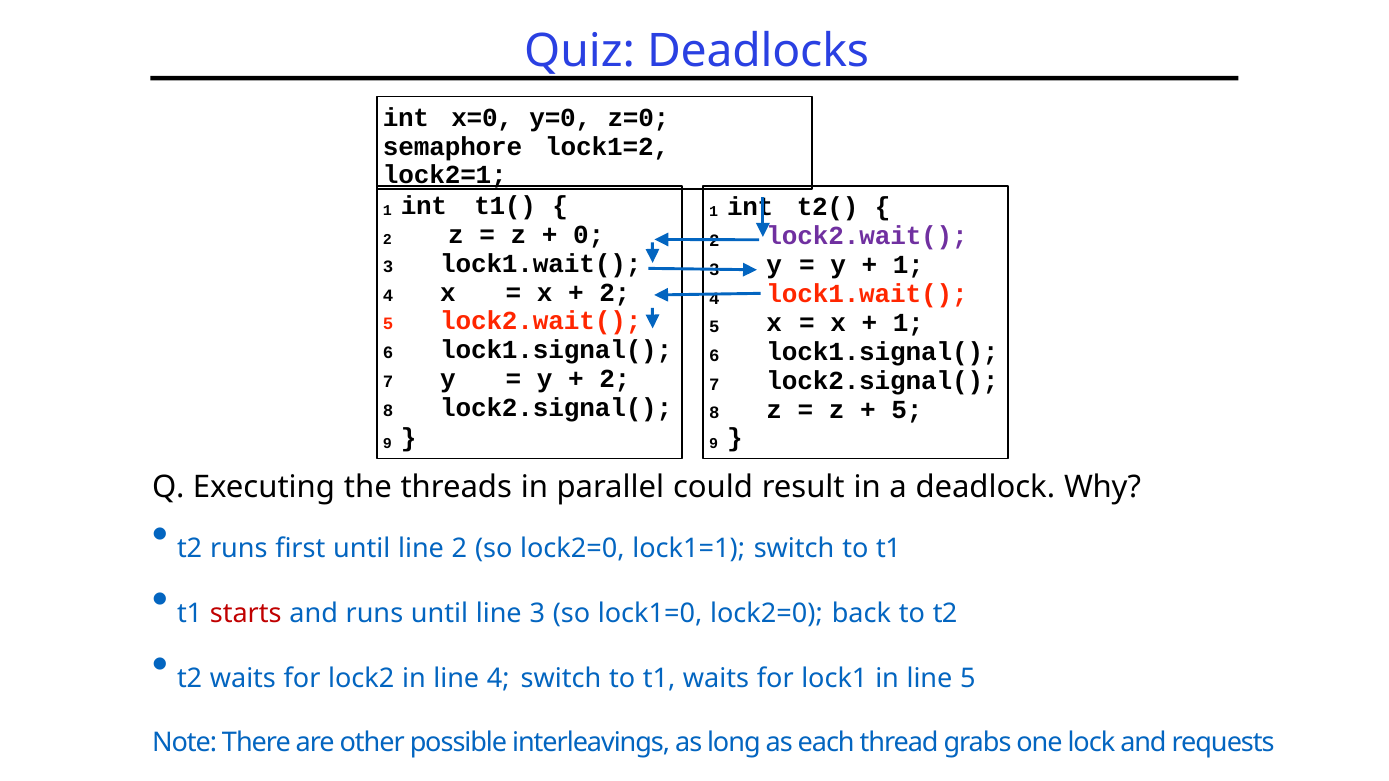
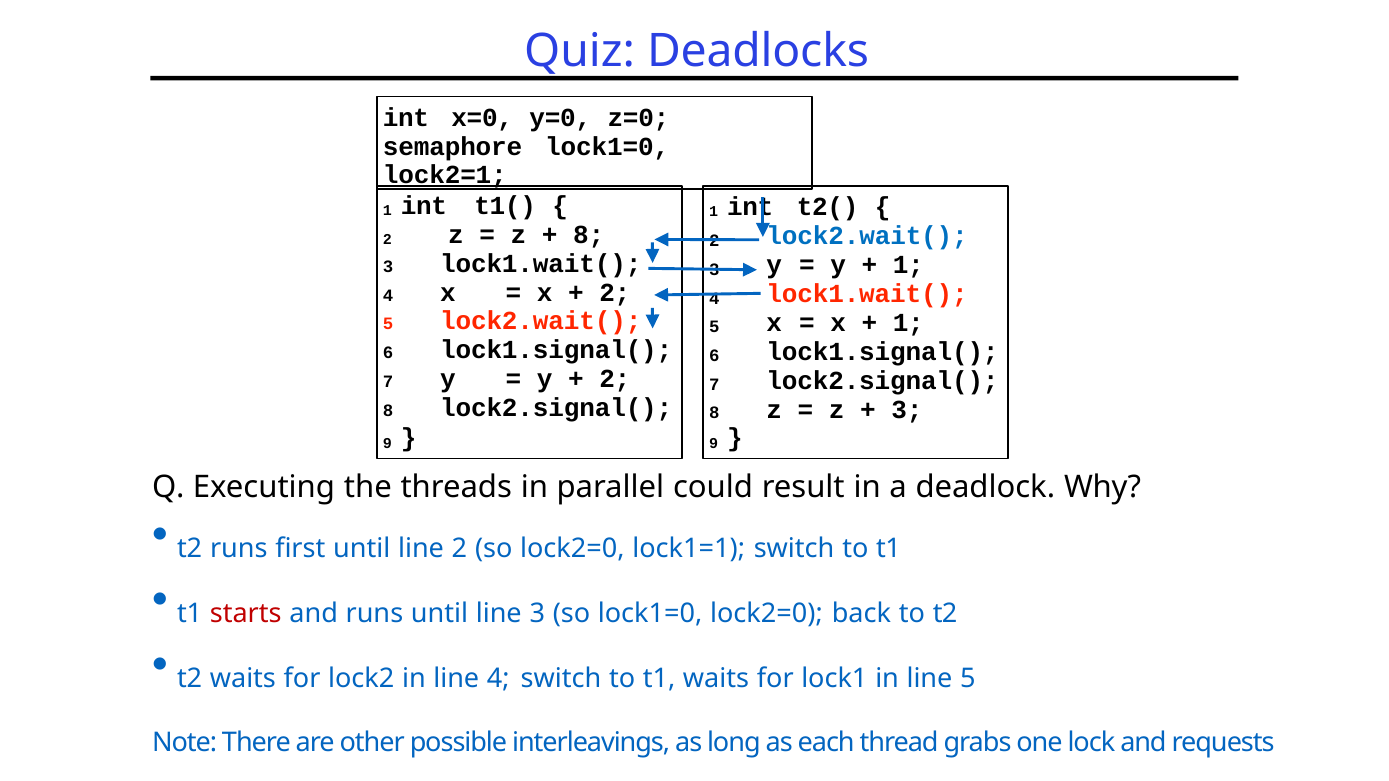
semaphore lock1=2: lock1=2 -> lock1=0 (607, 147)
lock2.wait( colour: purple -> blue (867, 236)
0: 0 -> 8 (589, 235)
5: 5 -> 3 (907, 410)
